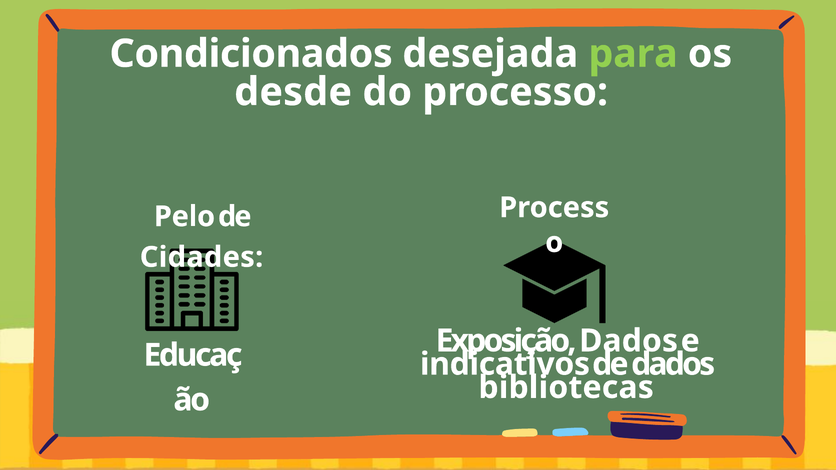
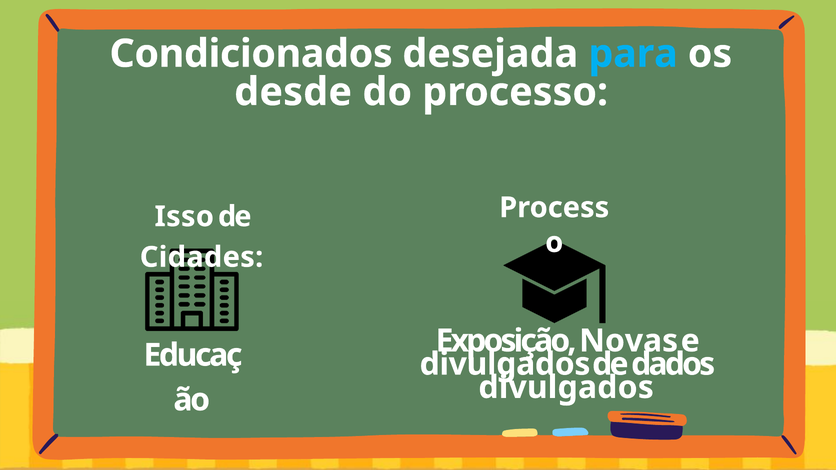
para colour: light green -> light blue (633, 54)
Pelo: Pelo -> Isso (184, 217)
Exposição Dados: Dados -> Novas (629, 341)
indicativos: indicativos -> divulgados (505, 364)
bibliotecas: bibliotecas -> divulgados (566, 388)
